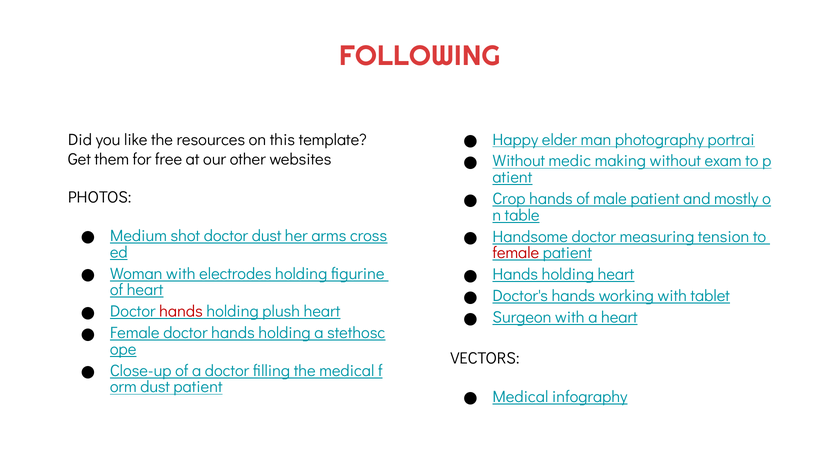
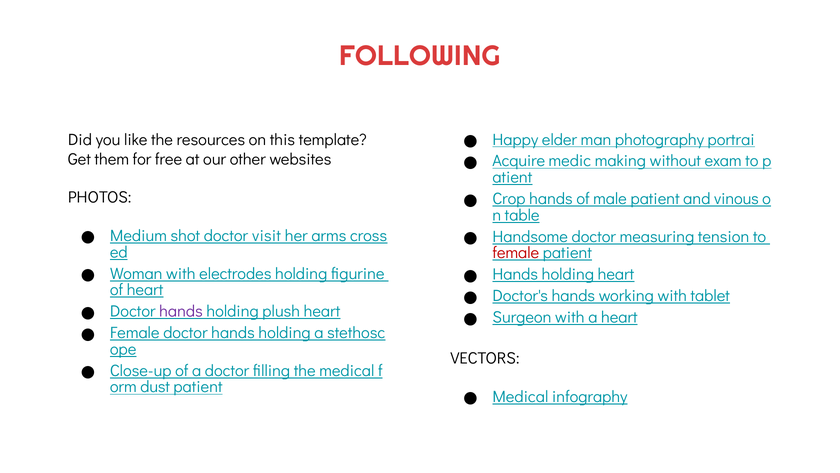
Without: Without -> Acquire (519, 161)
mostly: mostly -> vinous (736, 199)
doctor dust: dust -> visit (266, 236)
hands colour: red -> purple (181, 311)
